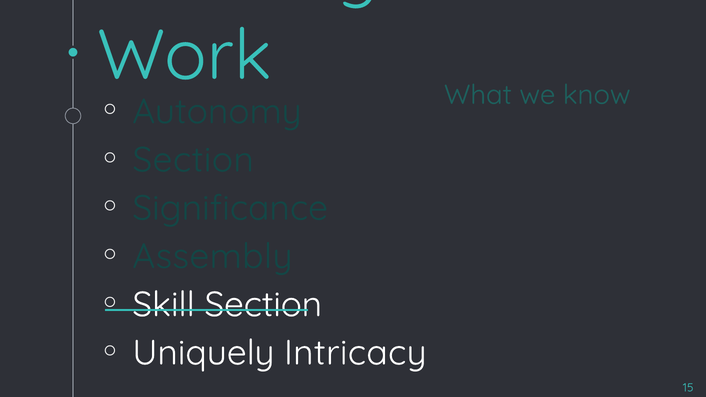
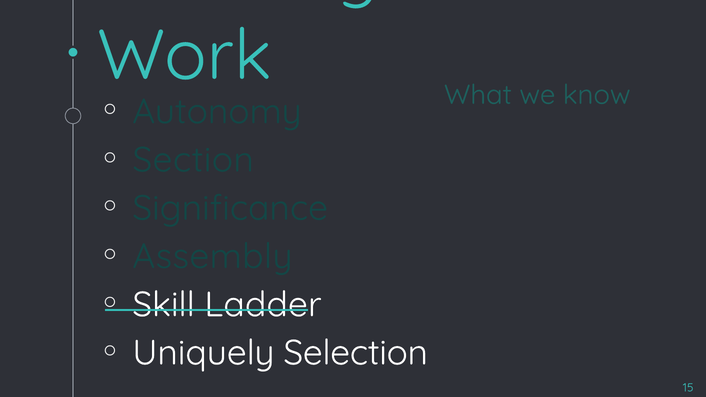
Skill Section: Section -> Ladder (263, 305)
Intricacy: Intricacy -> Selection (356, 353)
